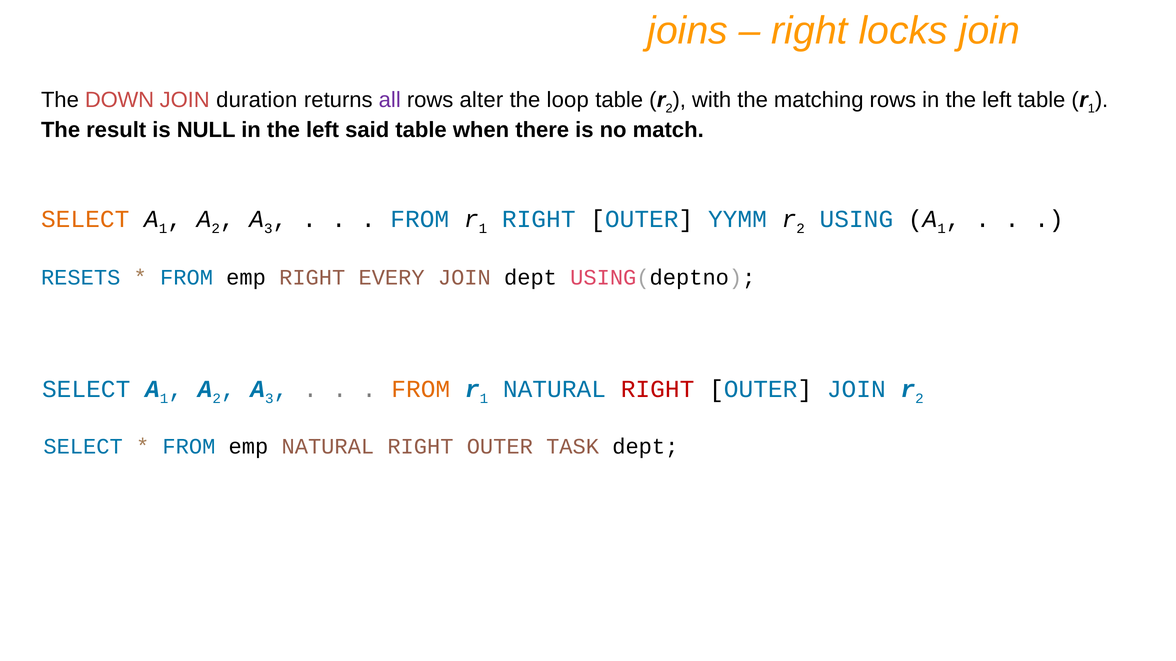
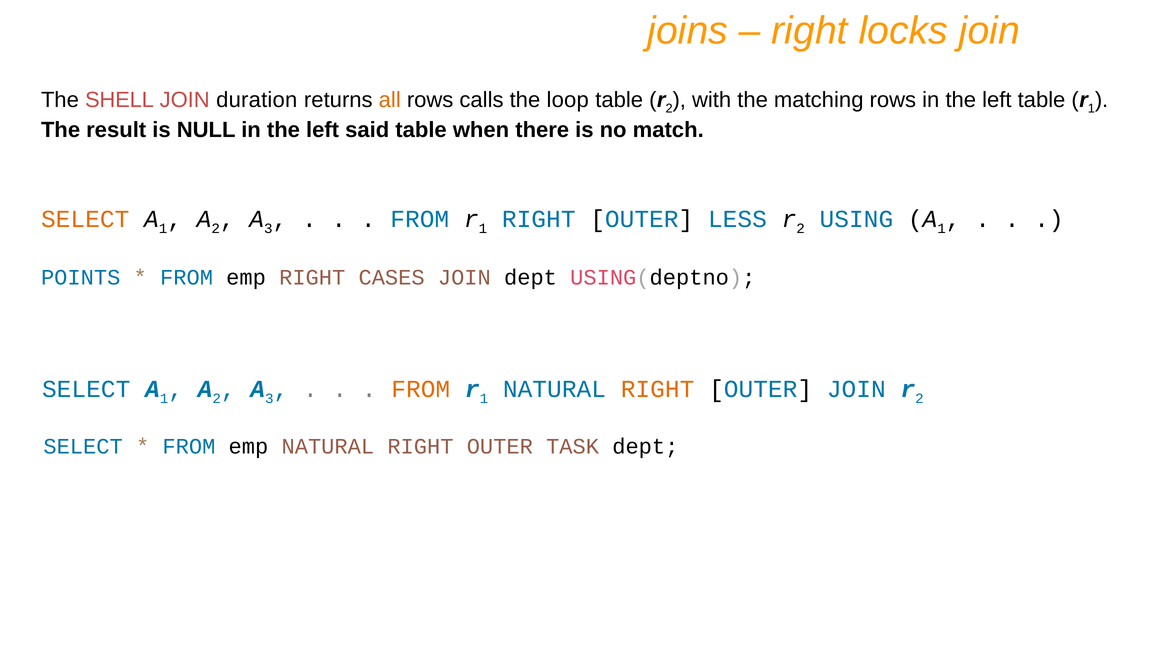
DOWN: DOWN -> SHELL (119, 100)
all colour: purple -> orange (390, 100)
alter: alter -> calls (482, 100)
YYMM: YYMM -> LESS (737, 219)
RESETS: RESETS -> POINTS (81, 277)
EVERY: EVERY -> CASES (392, 277)
RIGHT colour: red -> orange (658, 389)
